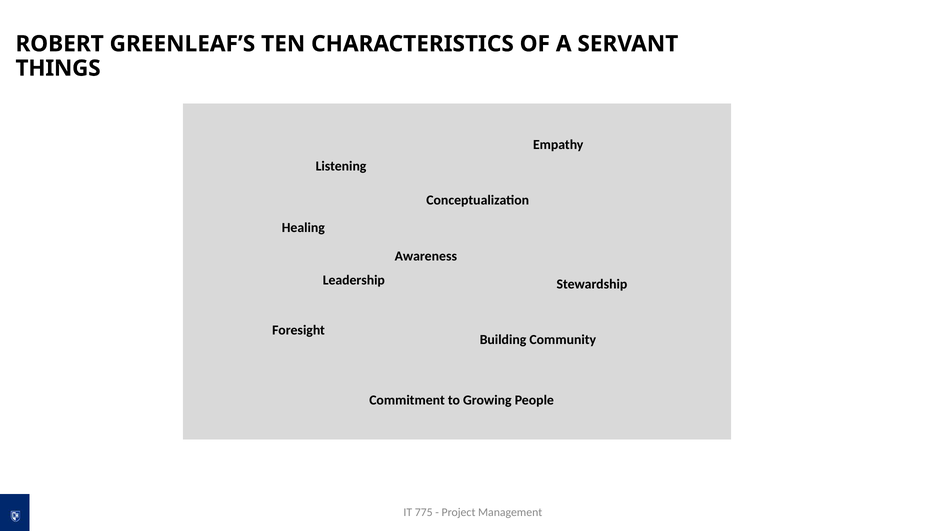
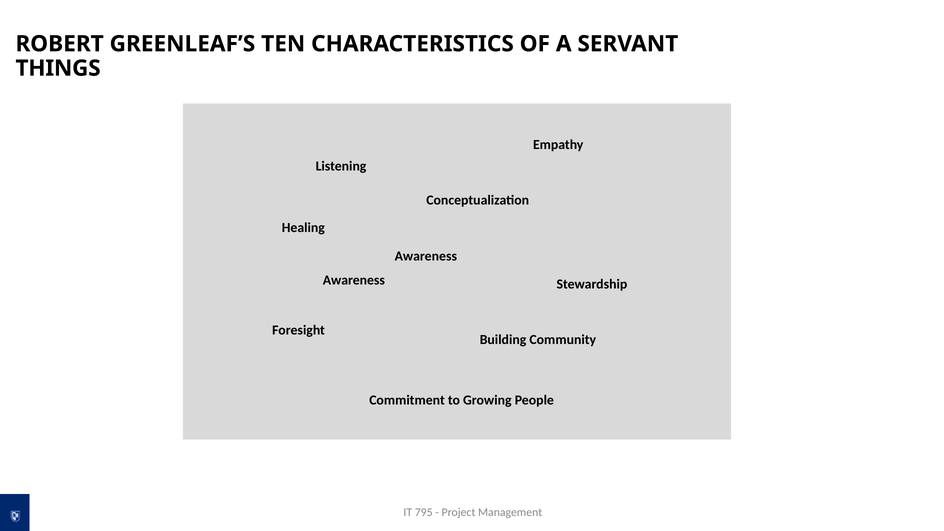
Leadership: Leadership -> Awareness (354, 280)
775: 775 -> 795 (424, 513)
